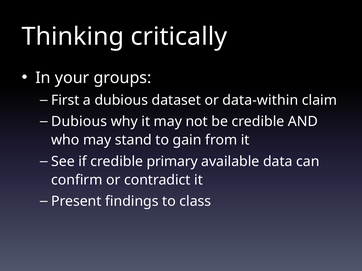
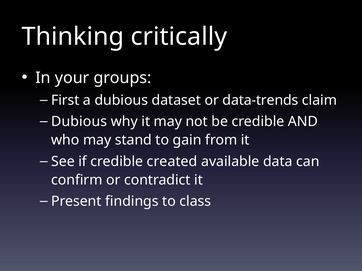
data-within: data-within -> data-trends (260, 100)
primary: primary -> created (172, 162)
